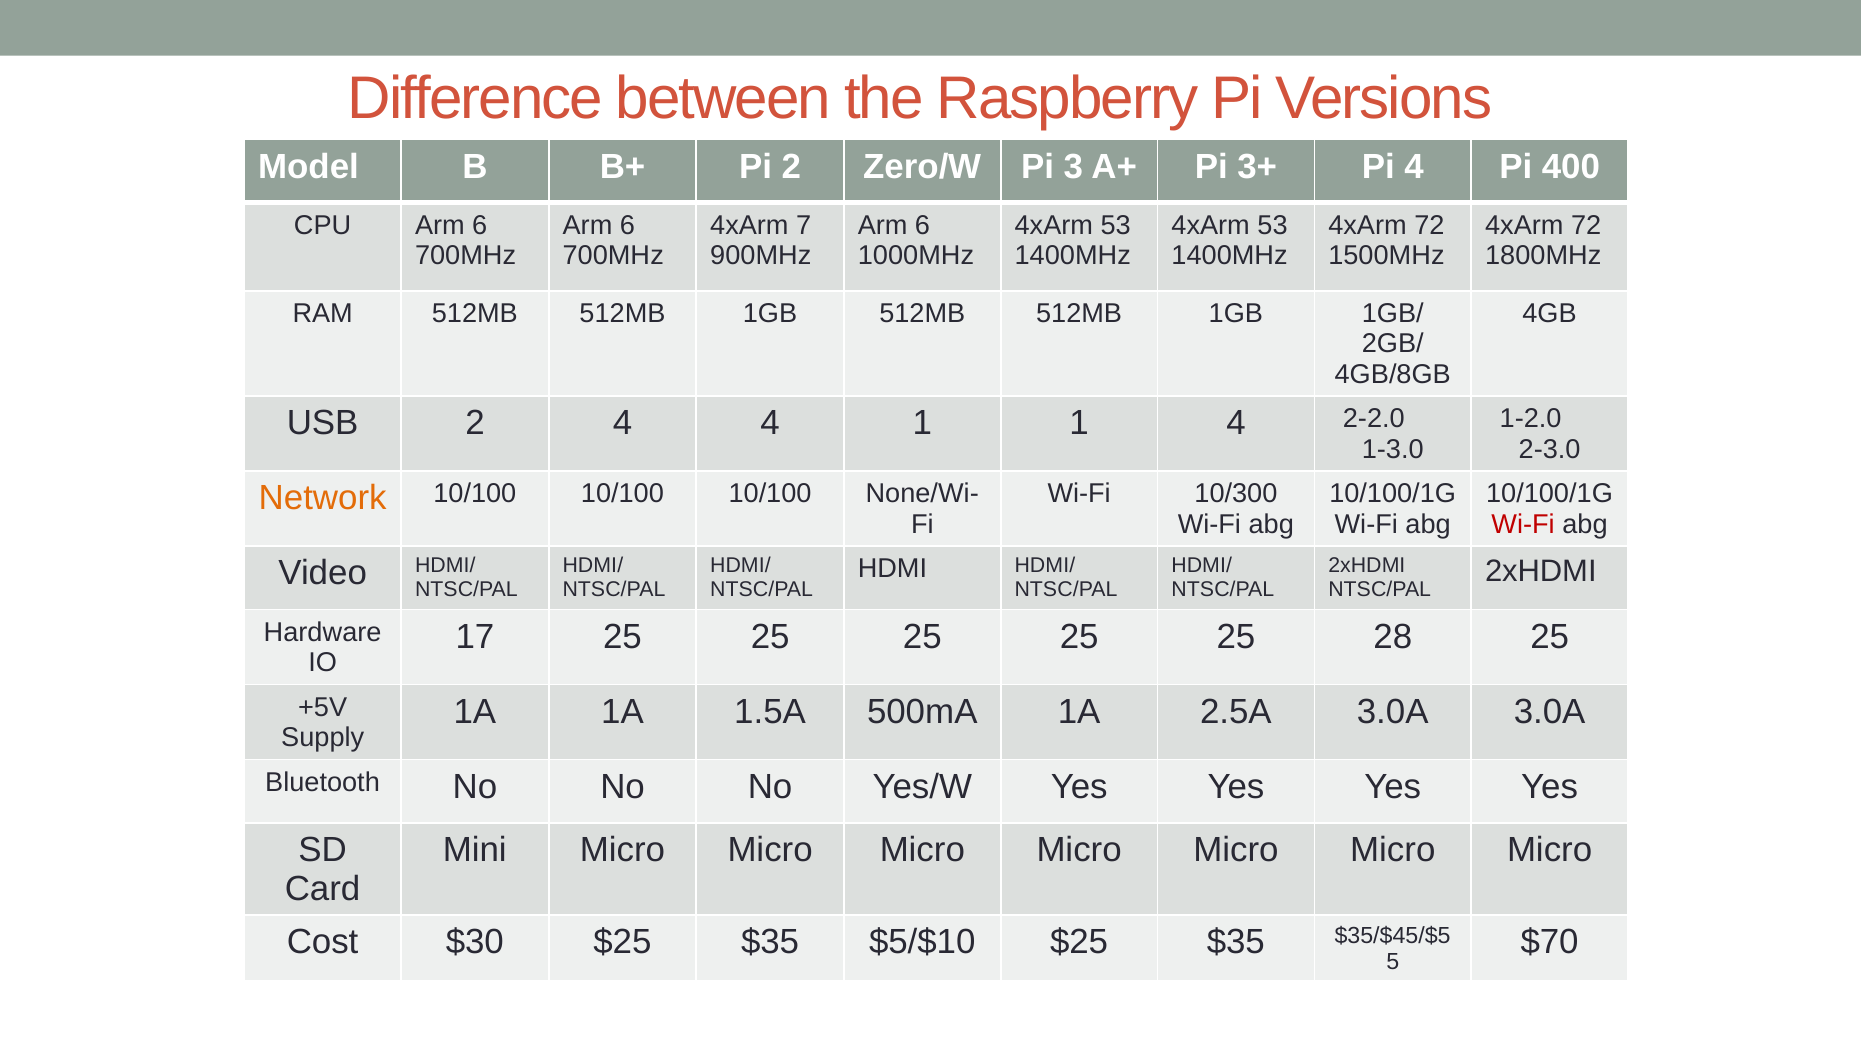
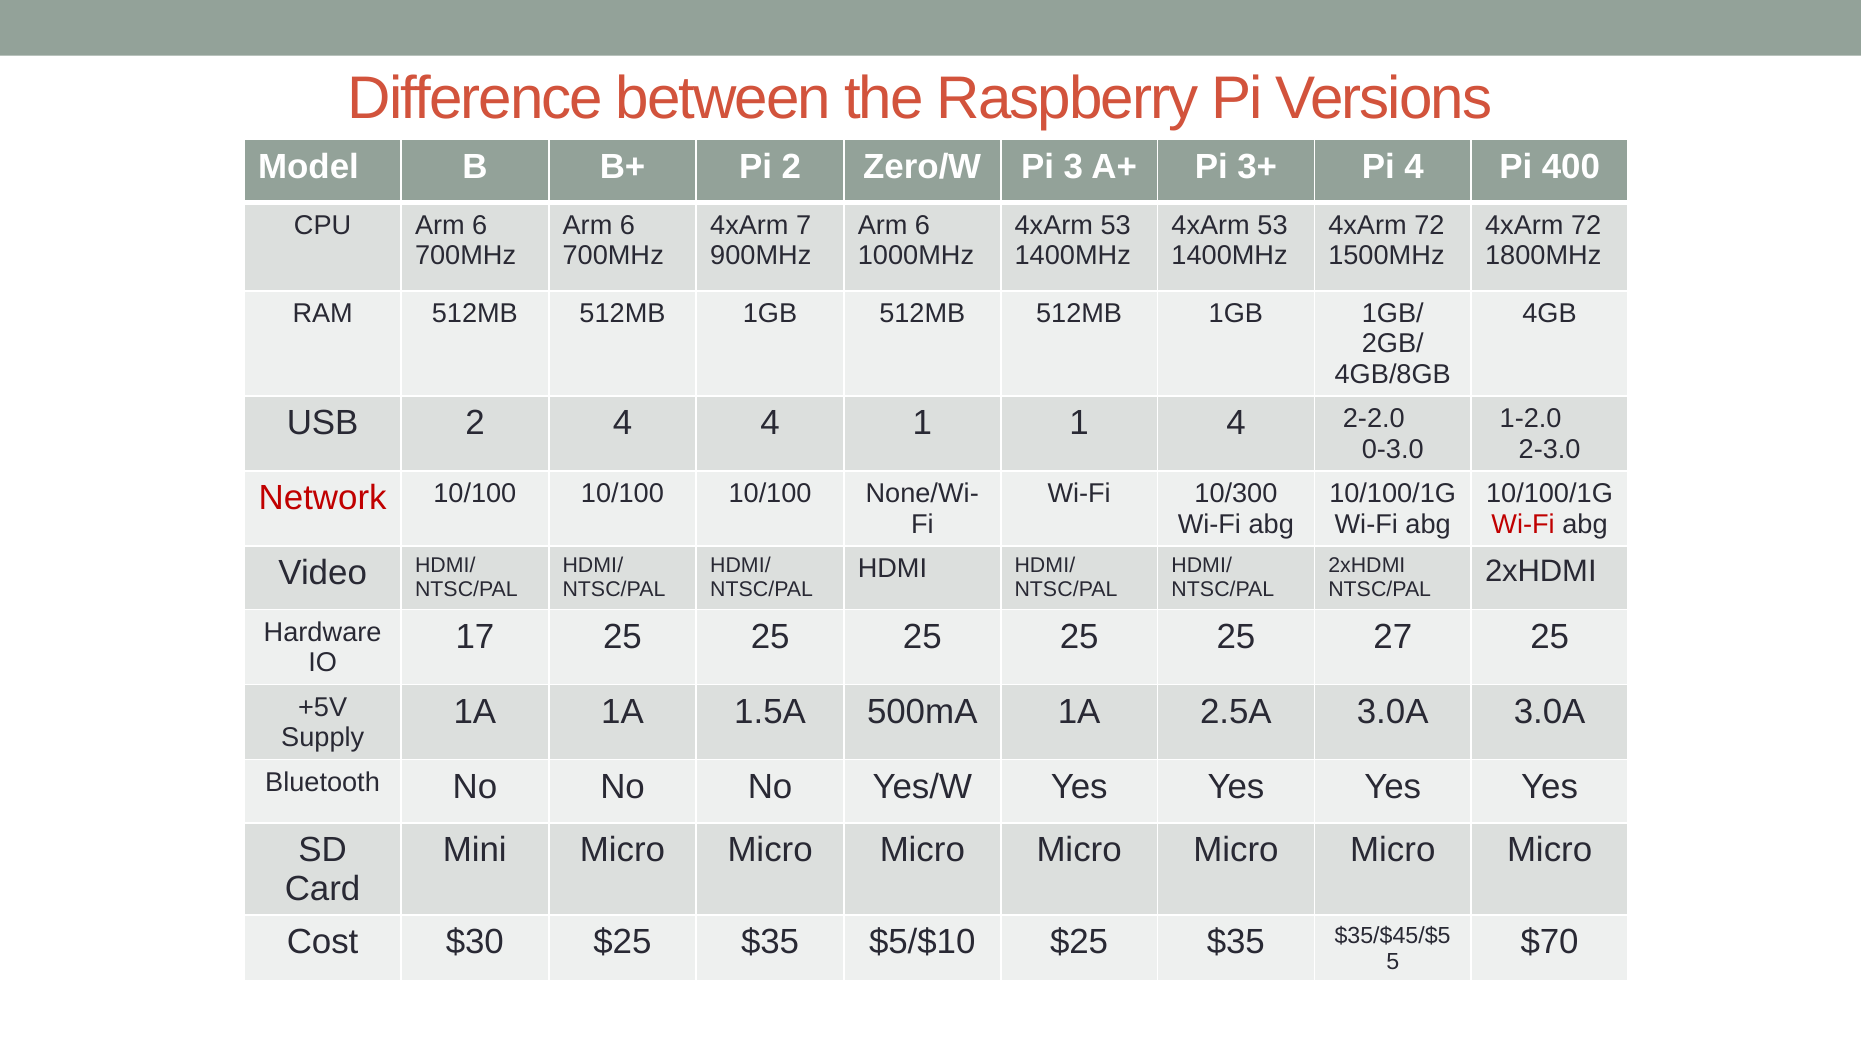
1-3.0: 1-3.0 -> 0-3.0 (1393, 449)
Network colour: orange -> red (323, 498)
28: 28 -> 27 (1393, 637)
